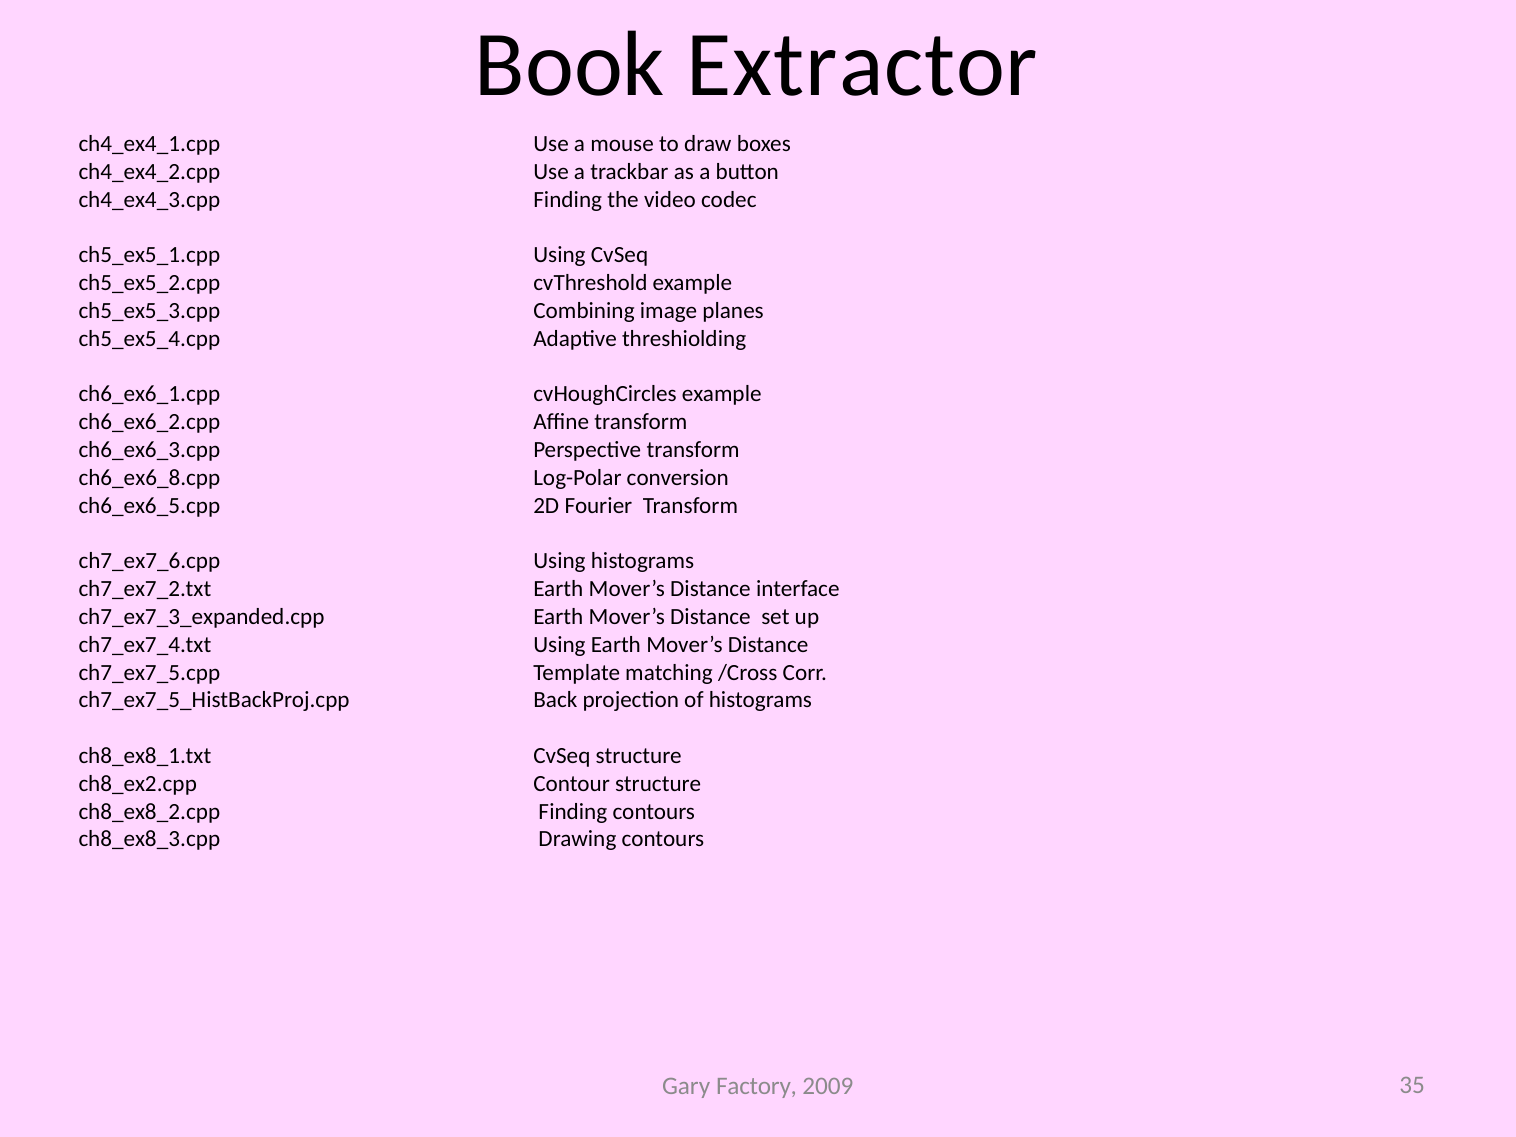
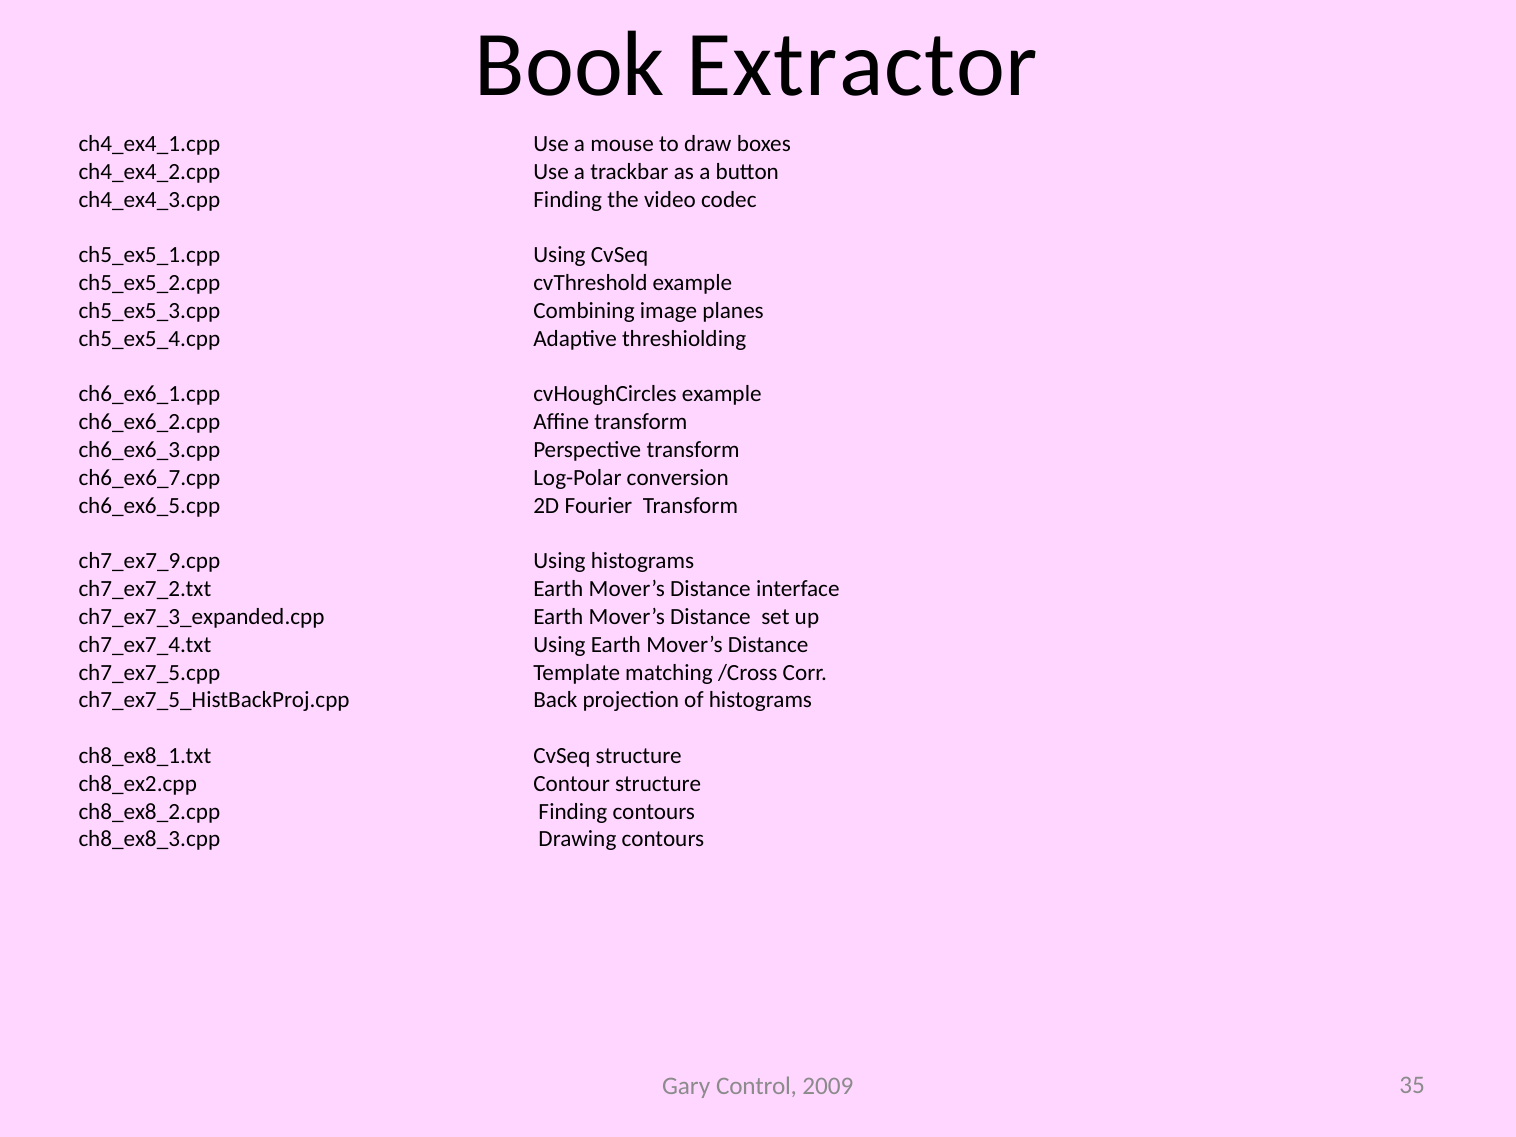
ch6_ex6_8.cpp: ch6_ex6_8.cpp -> ch6_ex6_7.cpp (149, 478)
ch7_ex7_6.cpp: ch7_ex7_6.cpp -> ch7_ex7_9.cpp (149, 561)
Factory: Factory -> Control (757, 1086)
